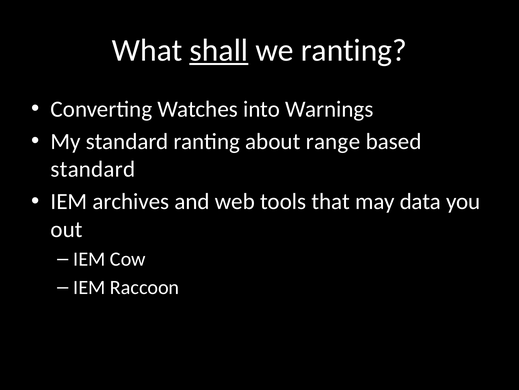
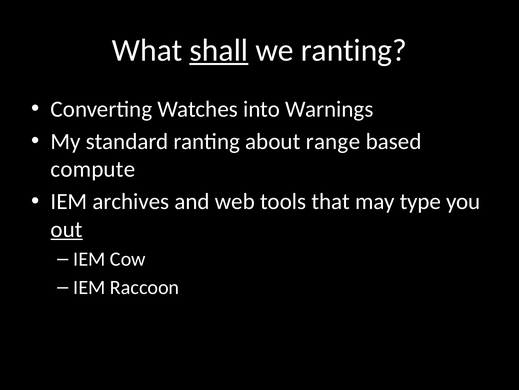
standard: standard -> compute (93, 169)
data: data -> type (420, 201)
out underline: none -> present (67, 229)
